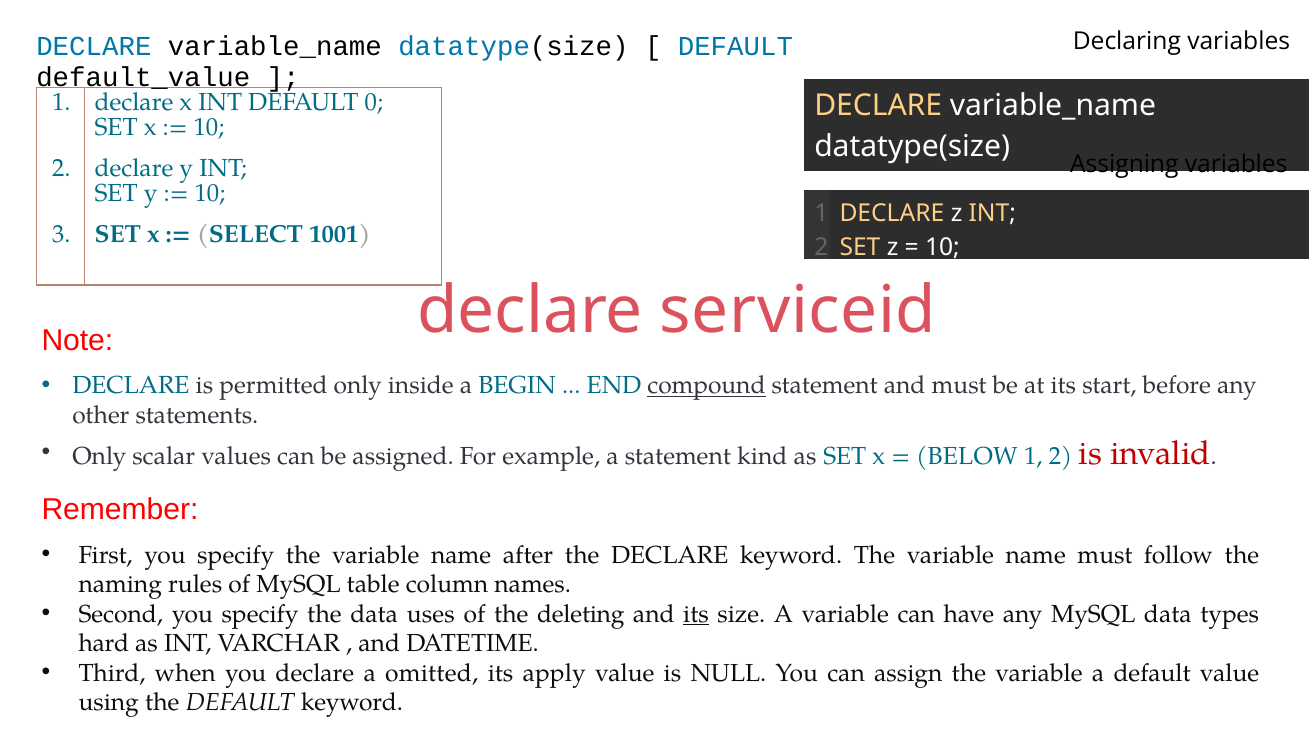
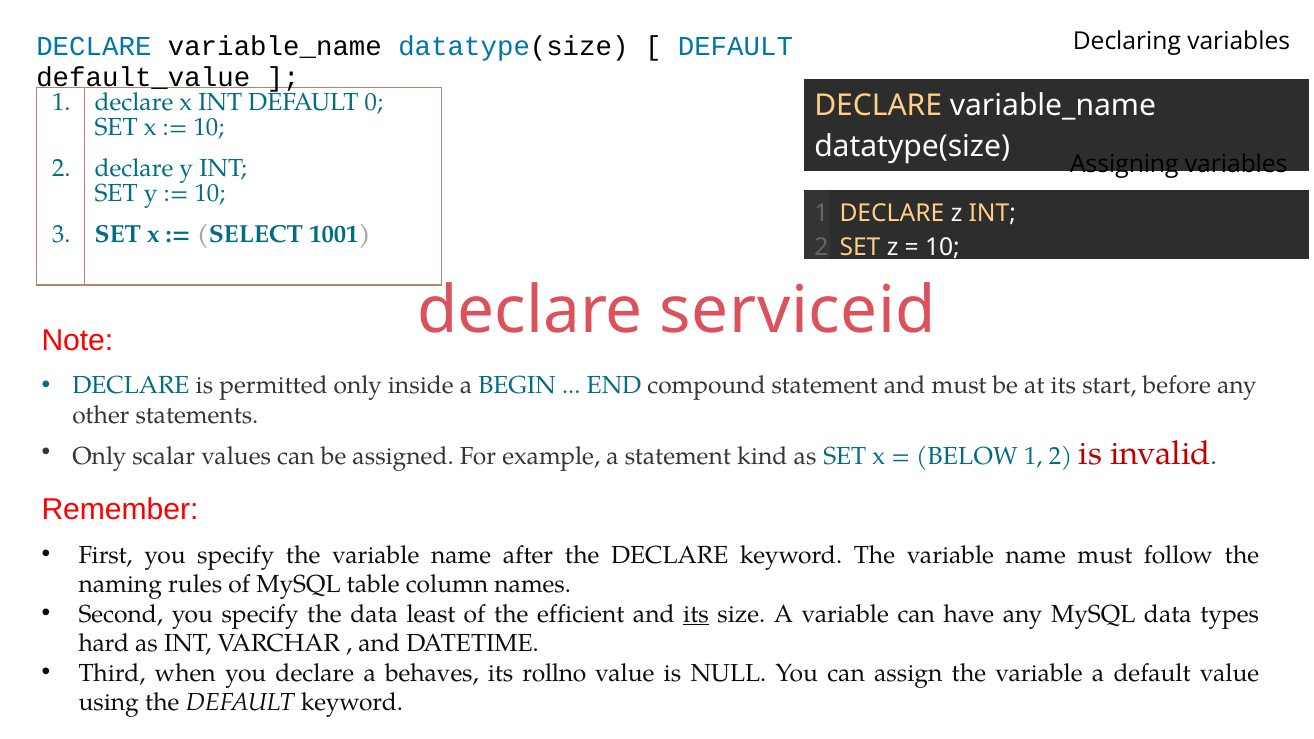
compound underline: present -> none (706, 386)
uses: uses -> least (431, 614)
deleting: deleting -> efficient (581, 614)
omitted: omitted -> behaves (432, 673)
apply: apply -> rollno (554, 673)
